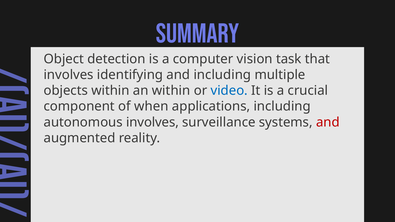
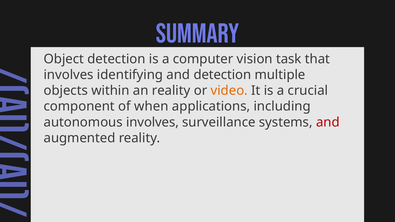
and including: including -> detection (222, 75)
an within: within -> reality (171, 91)
video colour: blue -> orange (229, 91)
